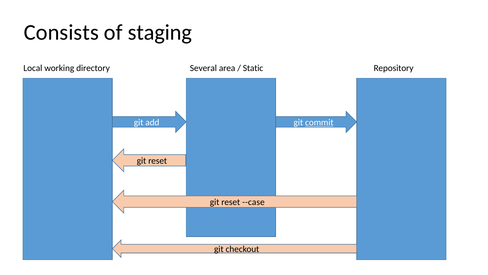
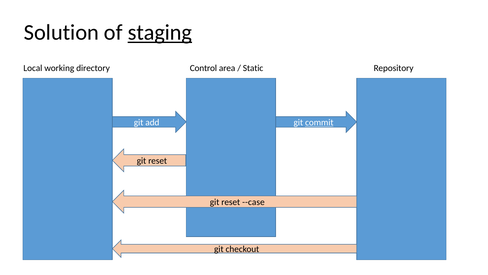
Consists: Consists -> Solution (61, 33)
staging underline: none -> present (160, 33)
Several: Several -> Control (203, 68)
